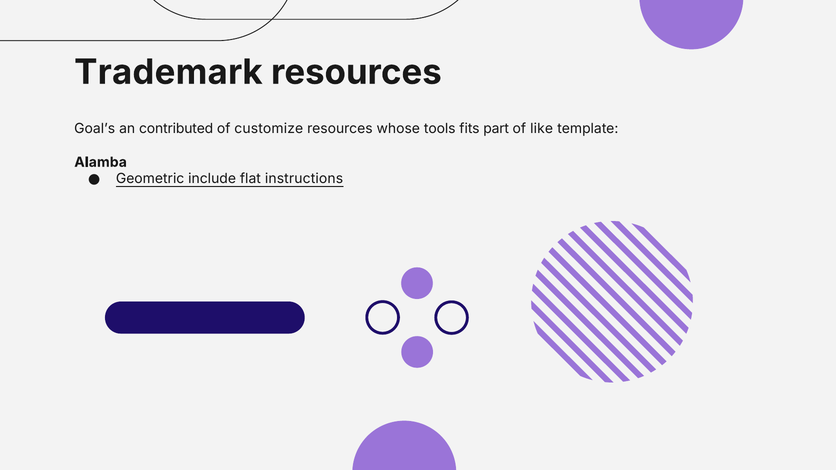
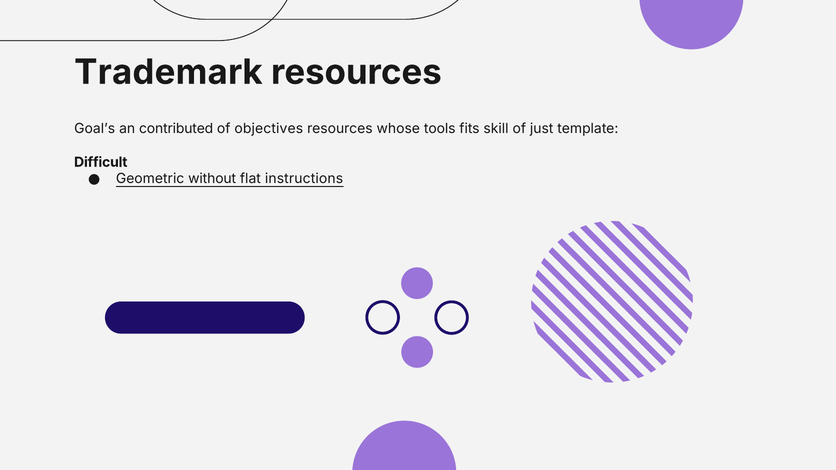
customize: customize -> objectives (269, 129)
part: part -> skill (496, 129)
like: like -> just (542, 129)
Alamba: Alamba -> Difficult (101, 162)
include: include -> without (212, 179)
